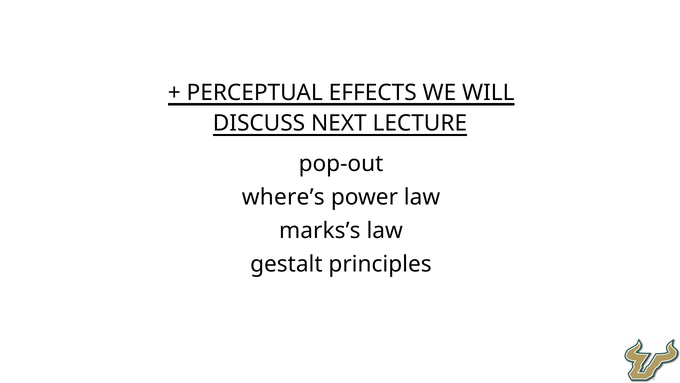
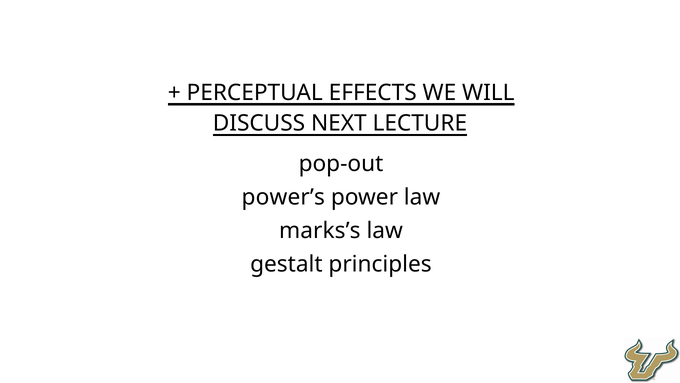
where’s: where’s -> power’s (283, 197)
